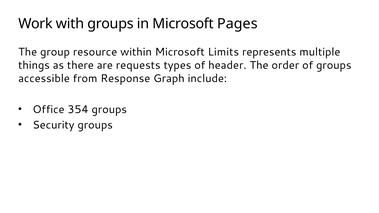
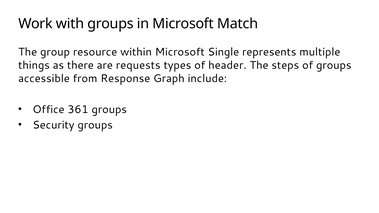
Pages: Pages -> Match (238, 24)
Limits: Limits -> Single (223, 52)
order: order -> steps (285, 65)
354: 354 -> 361 (78, 110)
